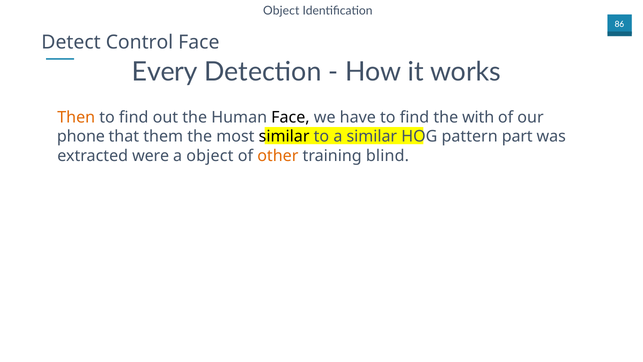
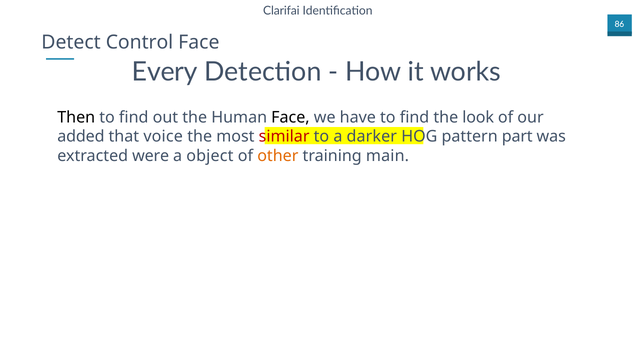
Object: Object -> Clarifai (281, 11)
Then colour: orange -> black (76, 117)
with: with -> look (478, 117)
phone: phone -> added (81, 136)
them: them -> voice (163, 136)
similar colour: black -> red (284, 136)
a similar: similar -> darker (372, 136)
blind: blind -> main (387, 156)
